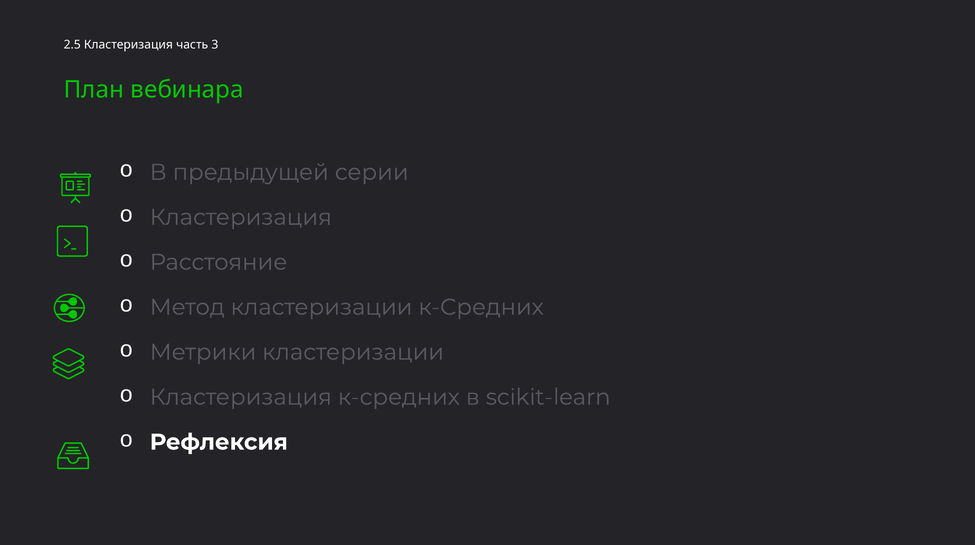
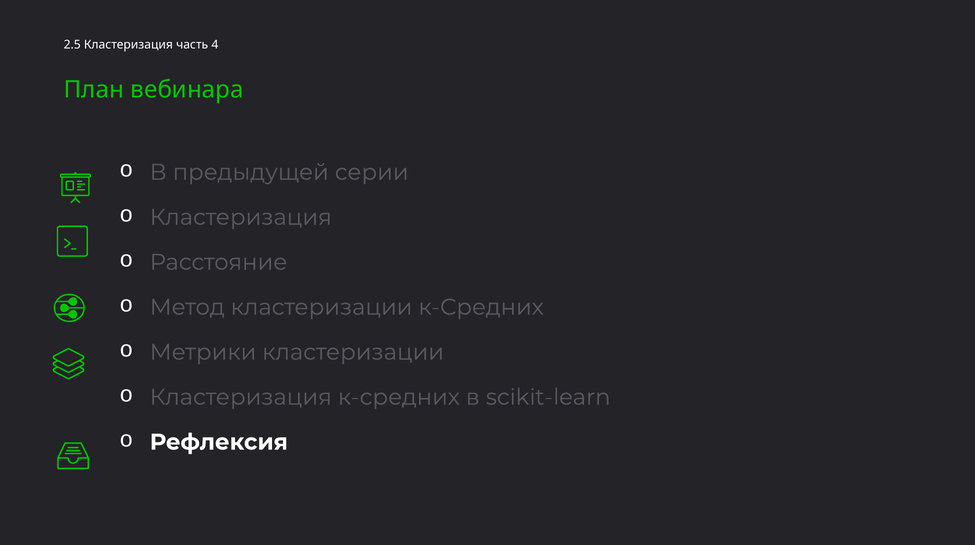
3: 3 -> 4 (215, 45)
